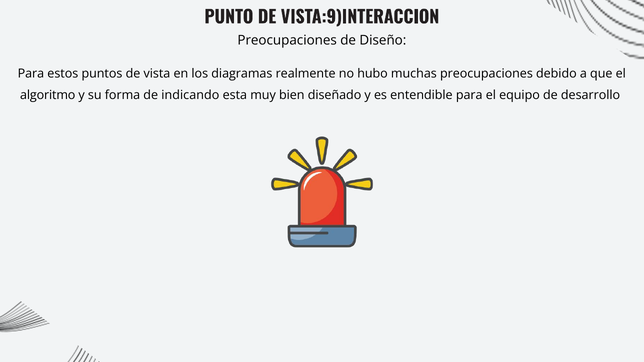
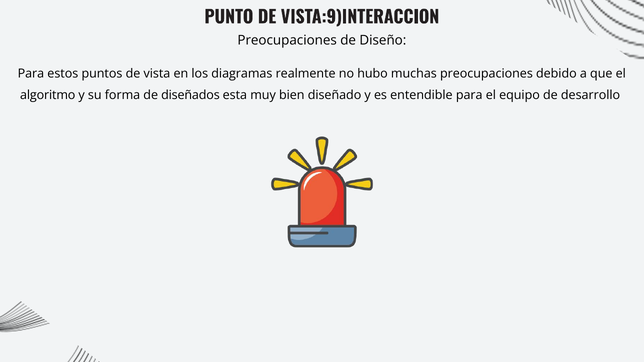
indicando: indicando -> diseñados (190, 95)
